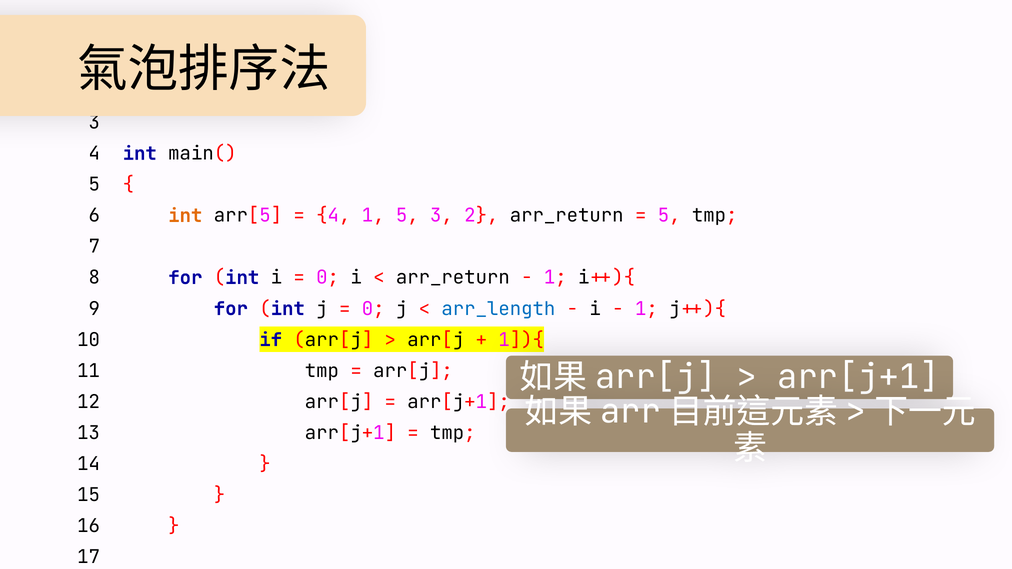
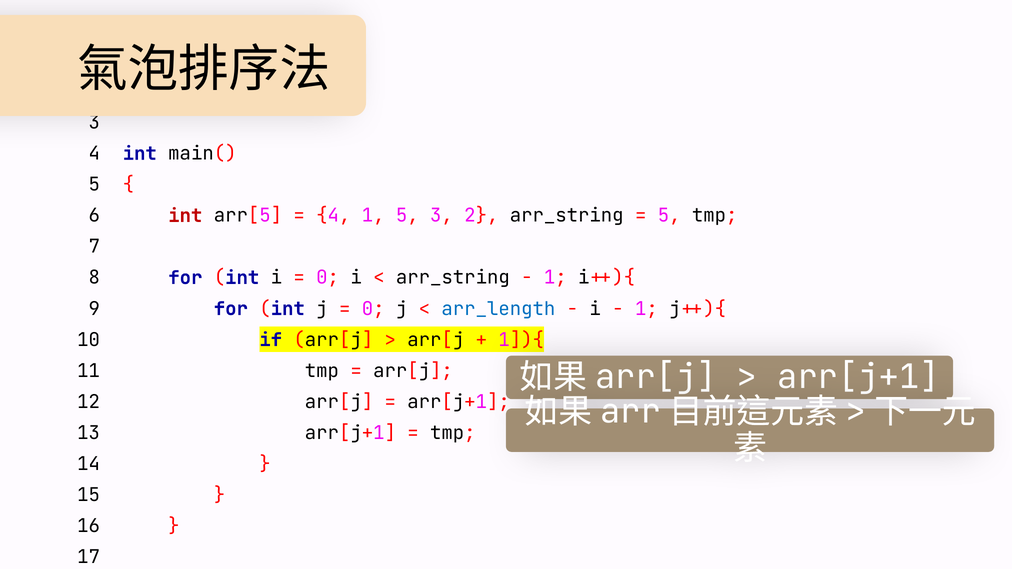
int colour: orange -> red (185, 216)
2 arr_return: arr_return -> arr_string (567, 216)
arr_return: arr_return -> arr_string (453, 278)
